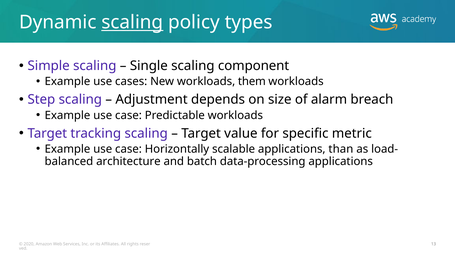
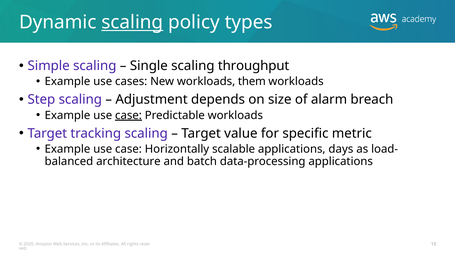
component: component -> throughput (254, 66)
case underline: none -> present (128, 115)
than: than -> days (341, 149)
